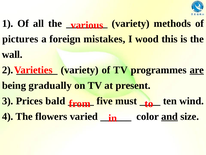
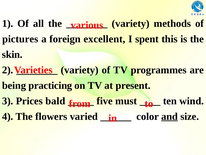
mistakes: mistakes -> excellent (104, 39)
wood: wood -> spent (147, 39)
wall: wall -> skin (12, 54)
are underline: present -> none (197, 70)
gradually: gradually -> practicing (50, 85)
